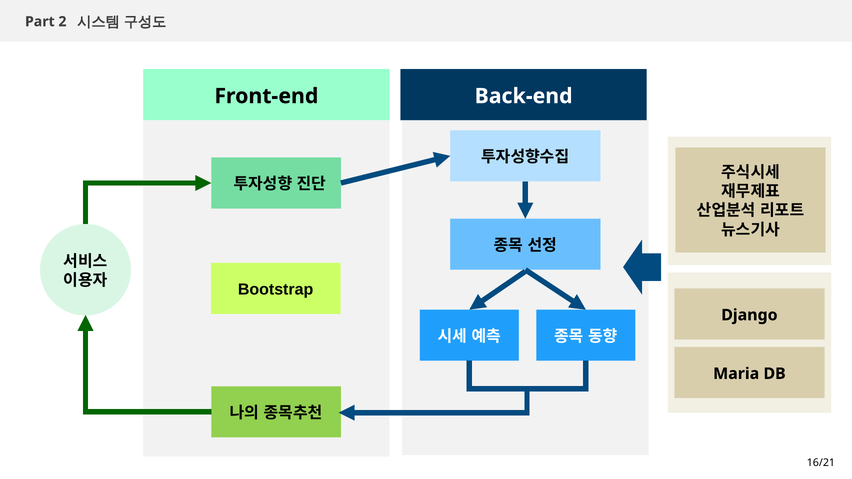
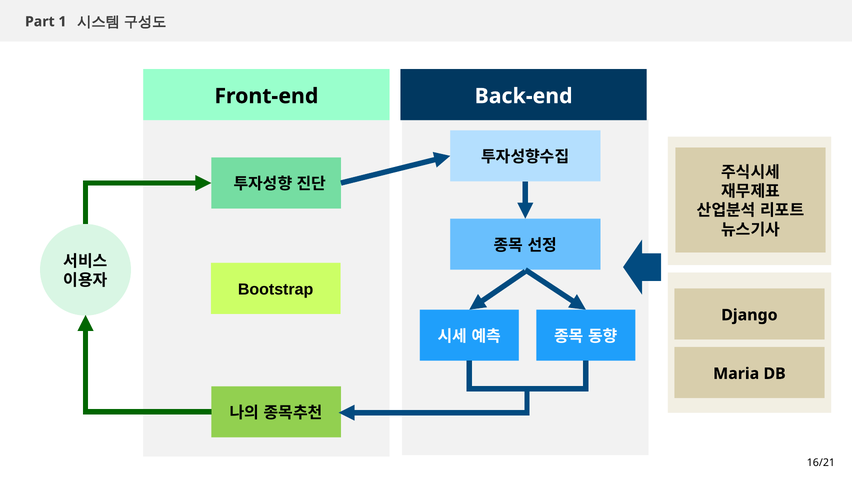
2: 2 -> 1 (62, 22)
